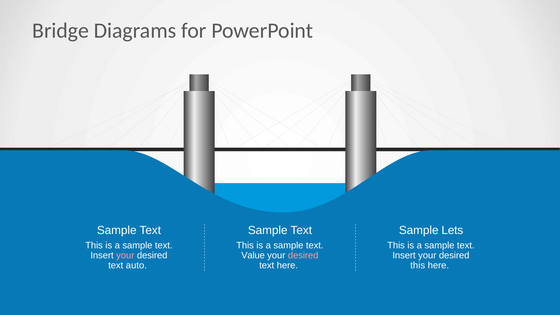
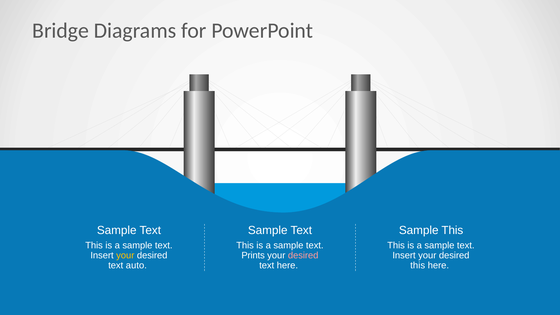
Sample Lets: Lets -> This (452, 230)
your colour: pink -> yellow (125, 255)
Value: Value -> Prints (253, 255)
